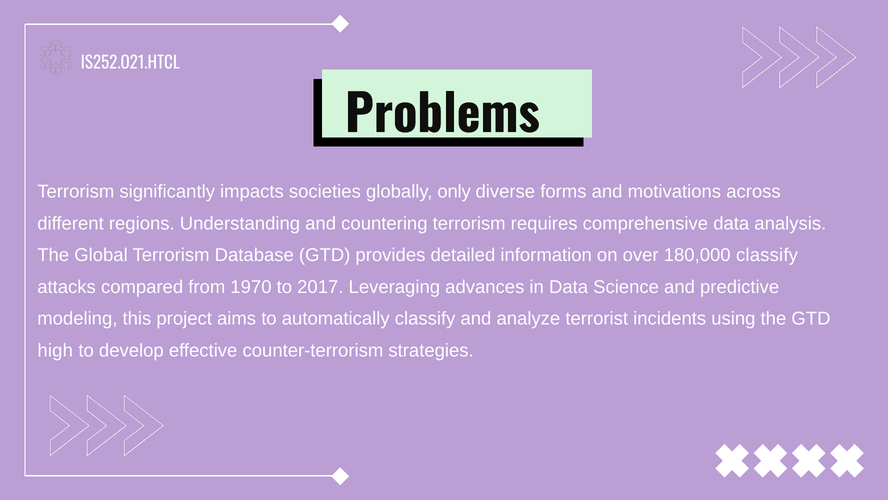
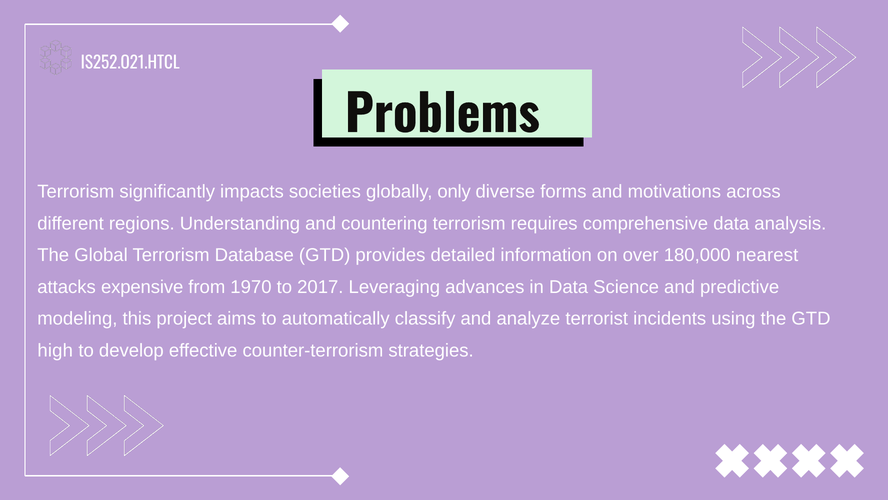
180,000 classify: classify -> nearest (767, 255)
compared: compared -> expensive (142, 287)
